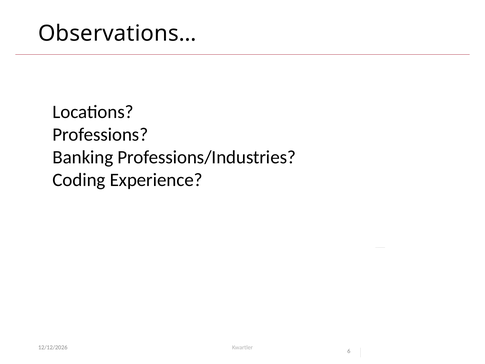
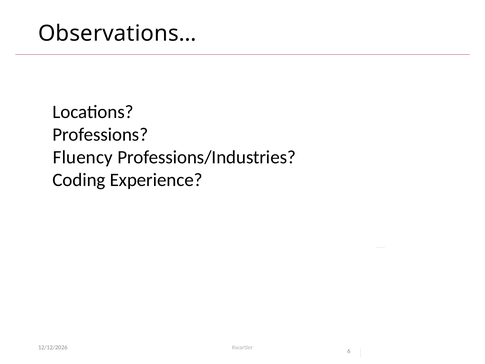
Banking: Banking -> Fluency (83, 157)
